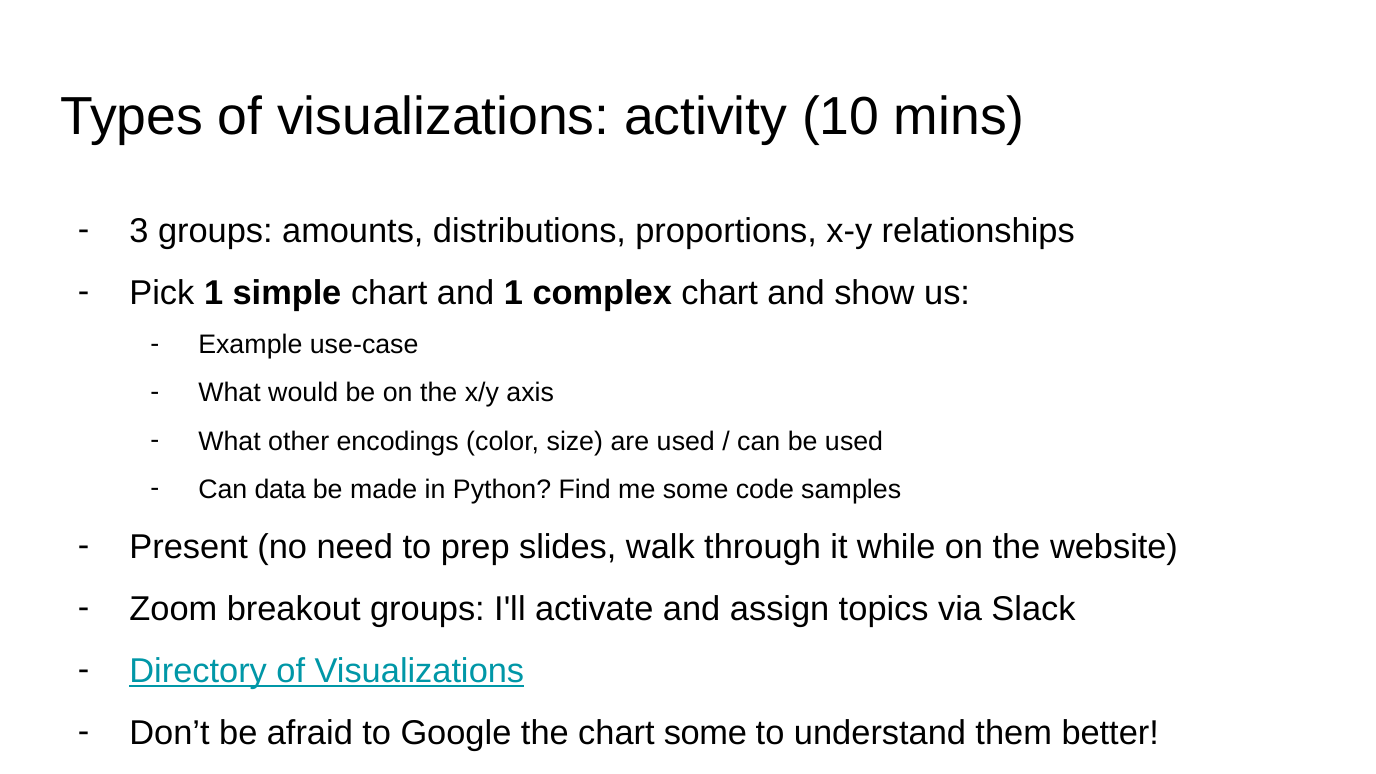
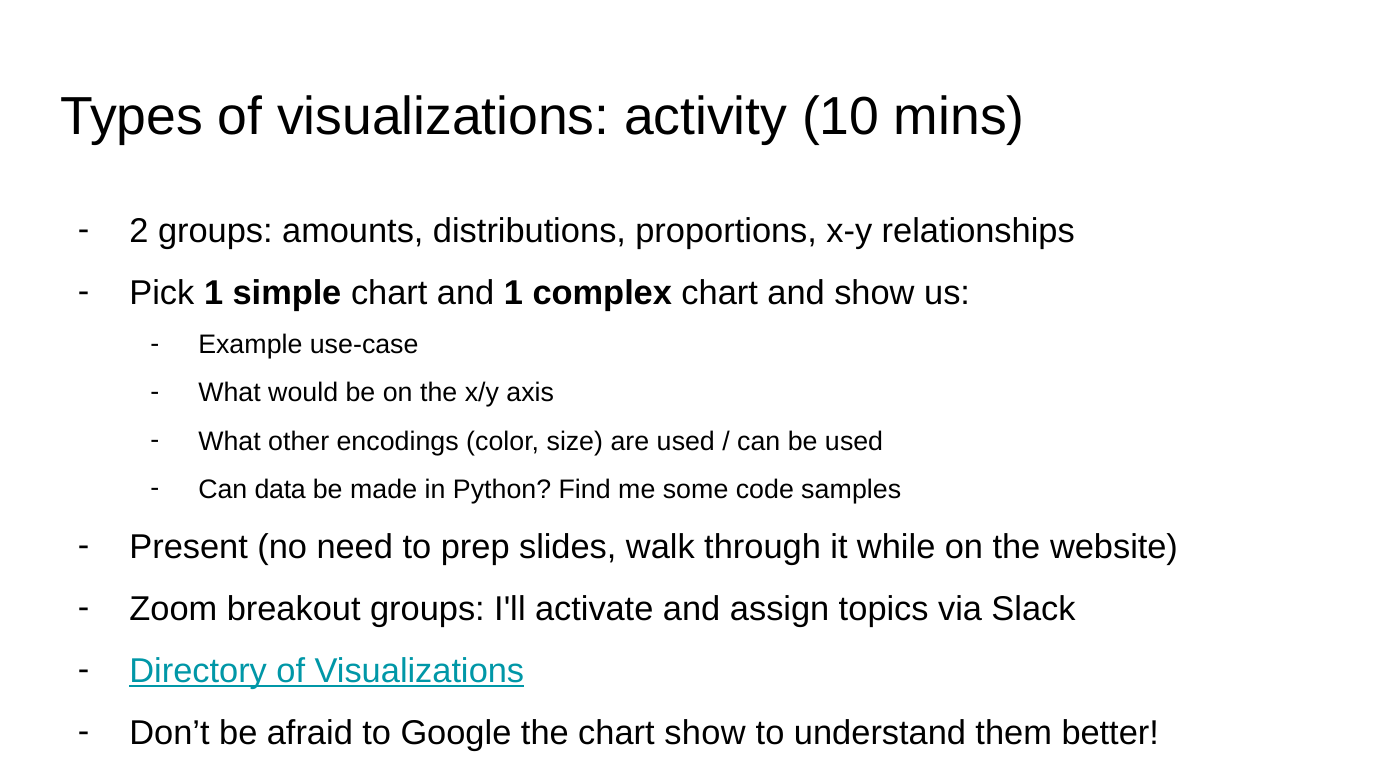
3: 3 -> 2 (139, 231)
chart some: some -> show (705, 733)
